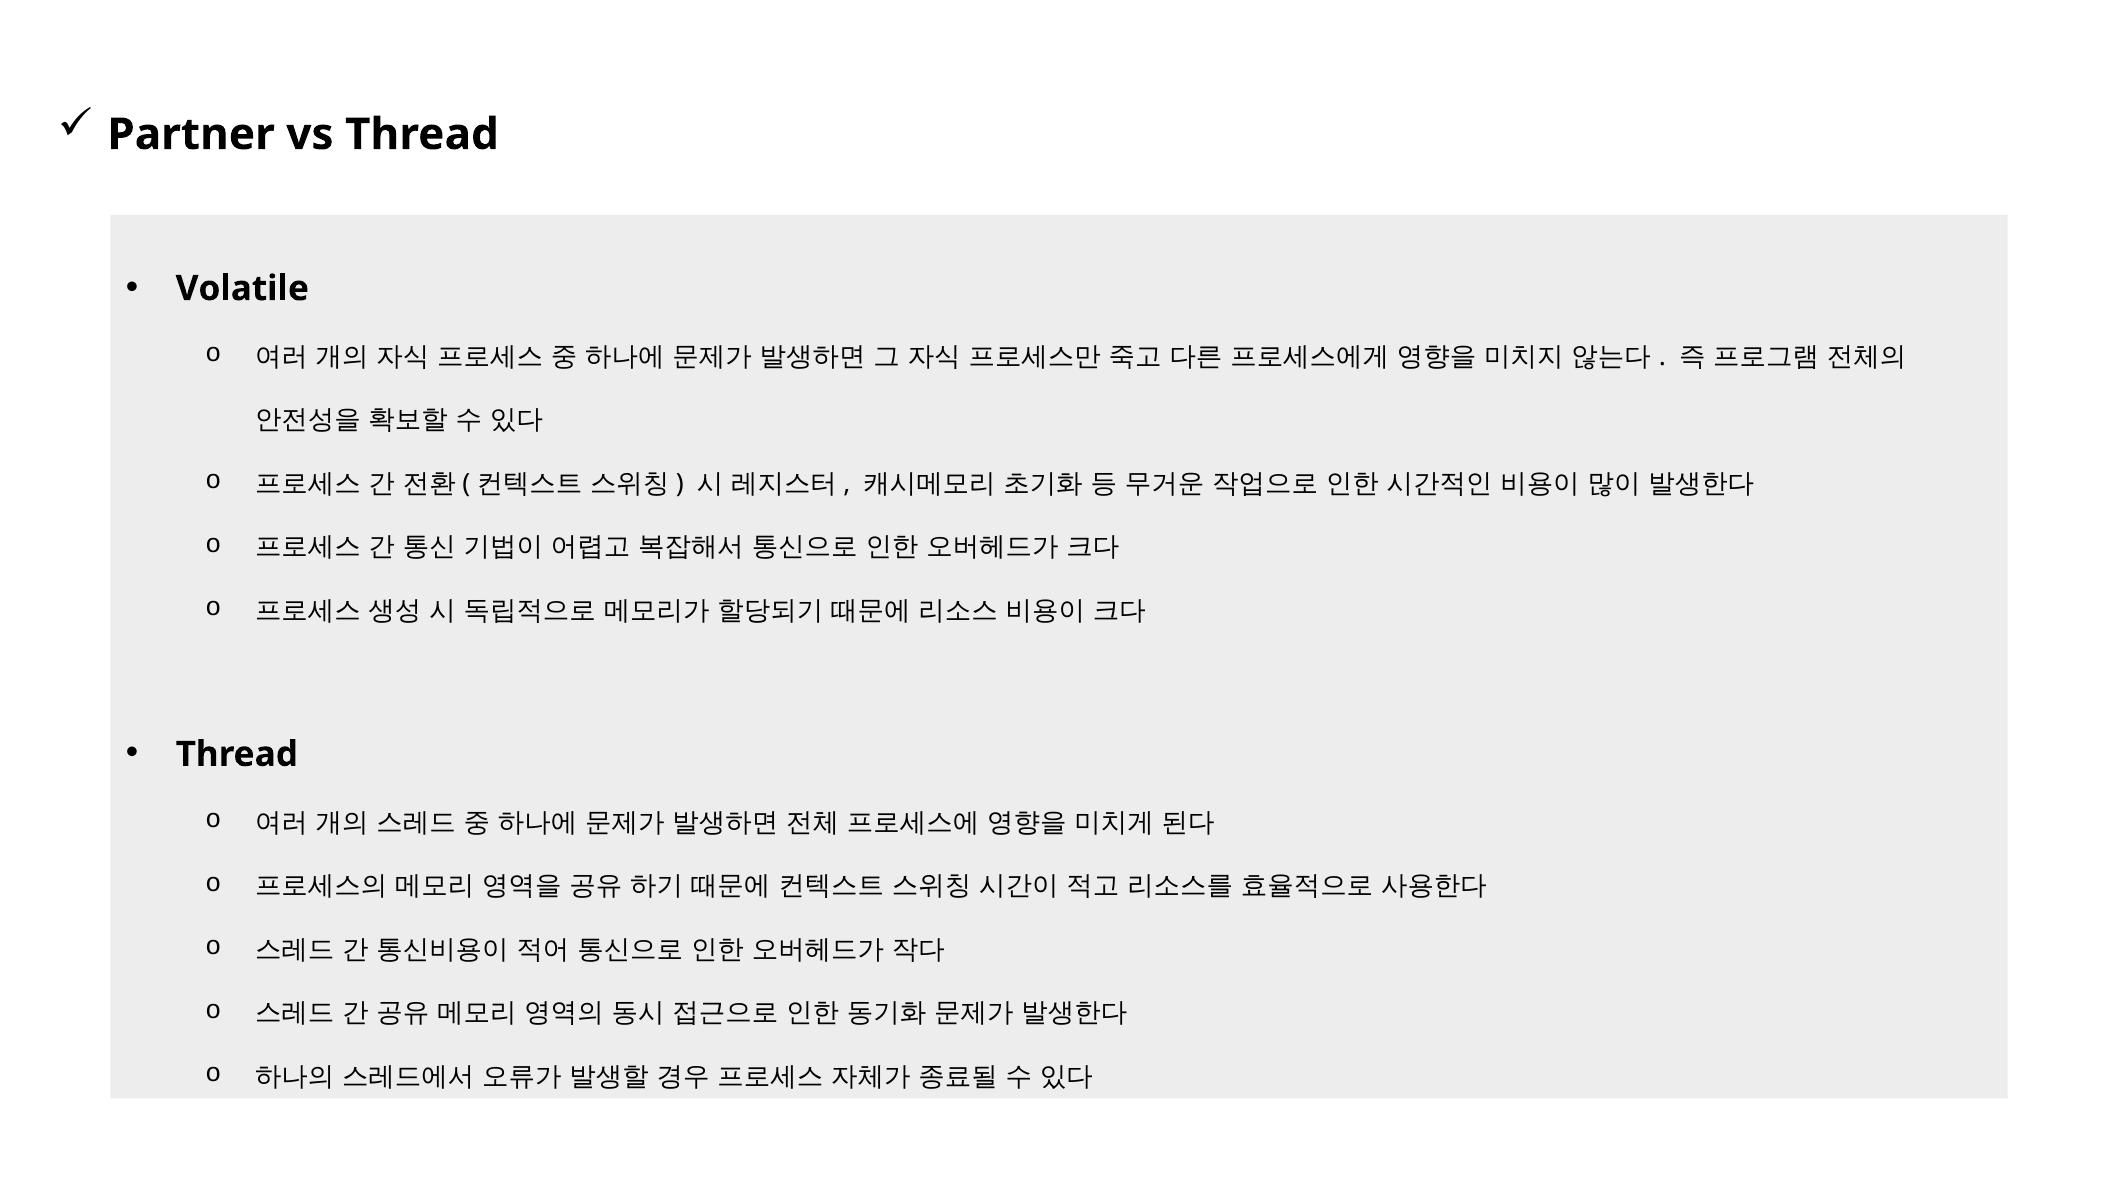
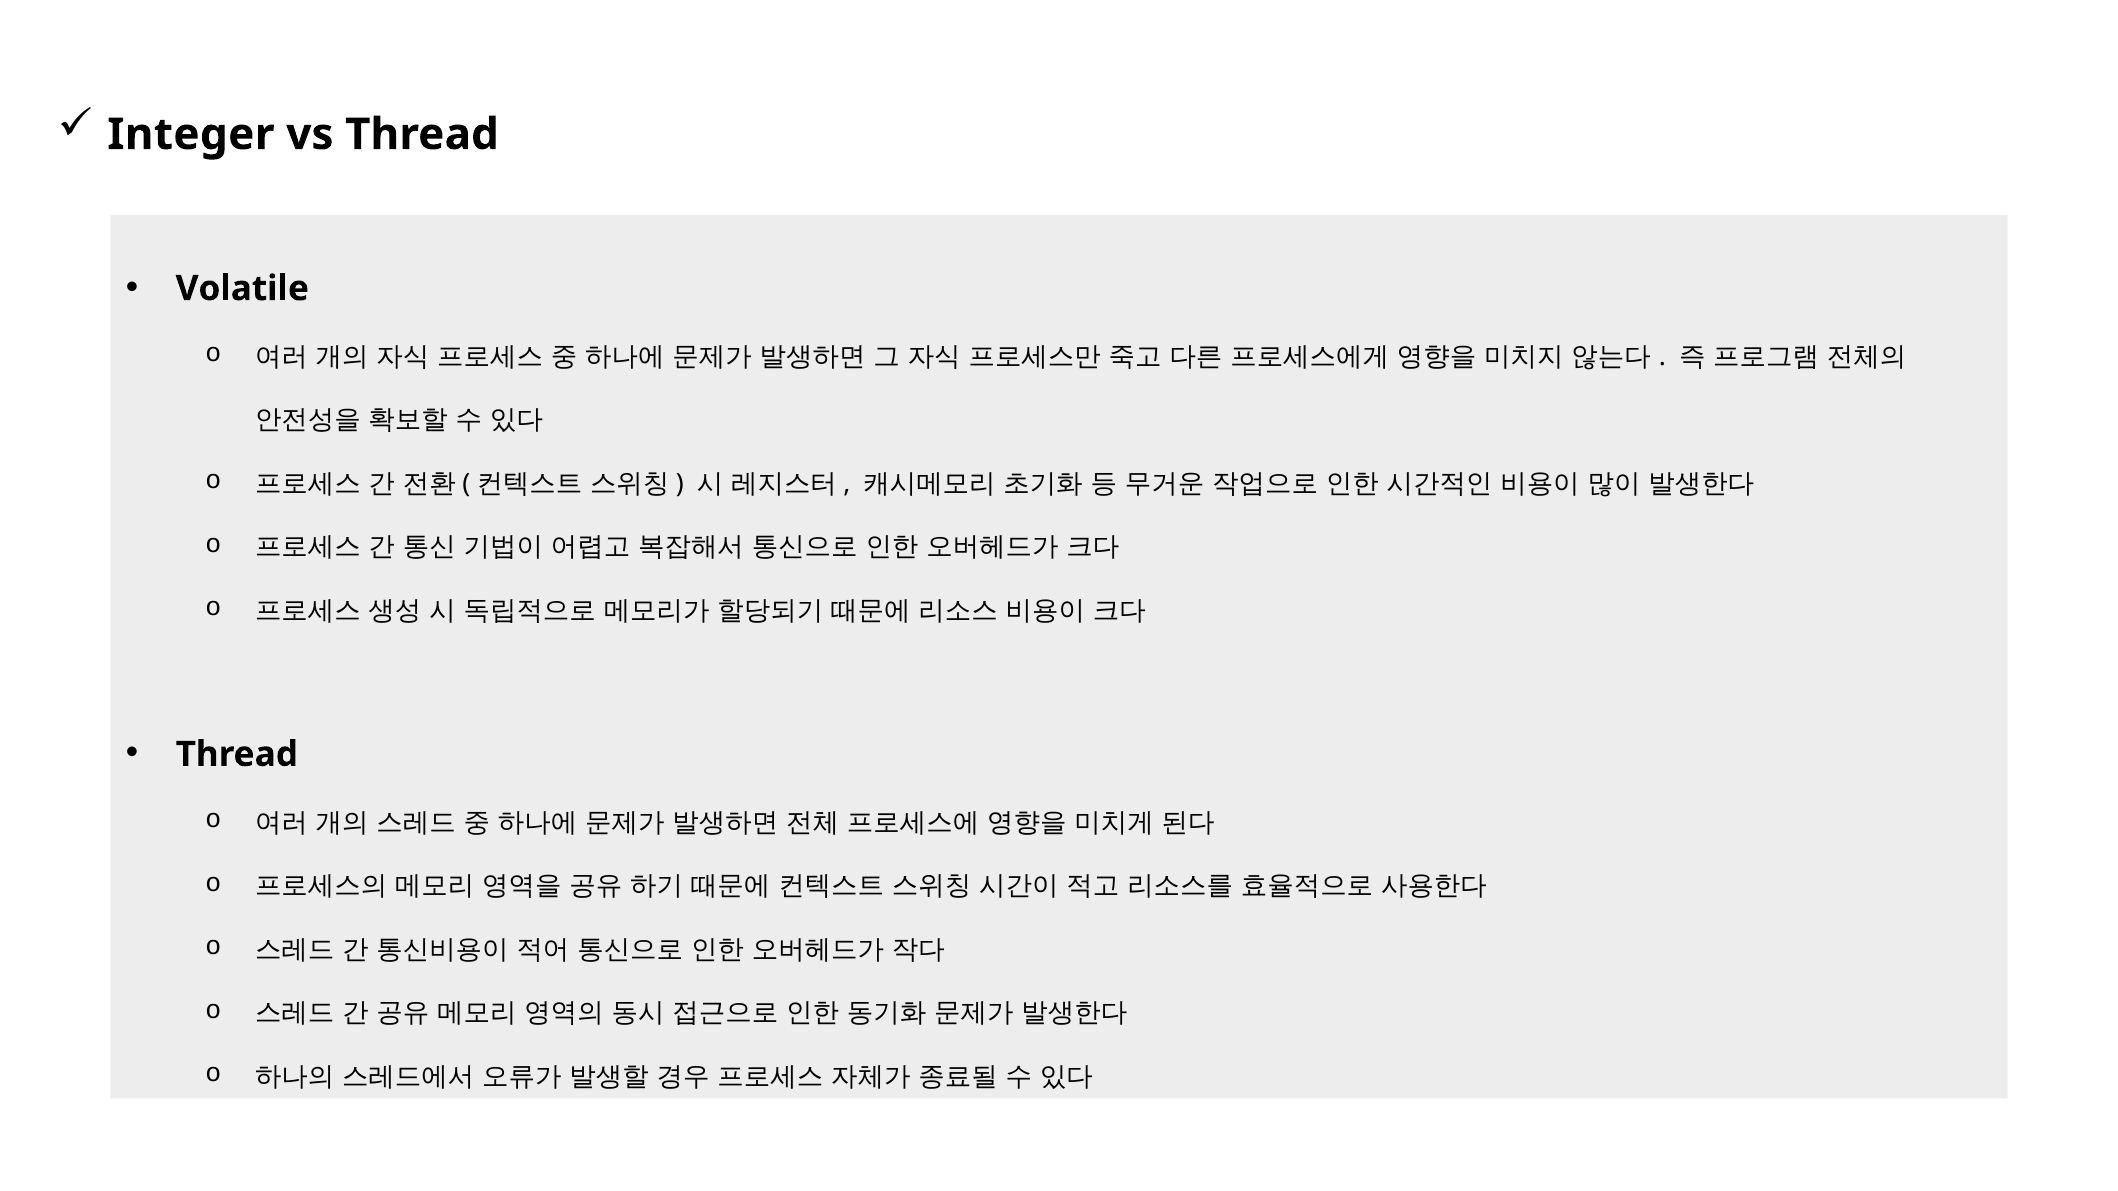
Partner: Partner -> Integer (191, 135)
